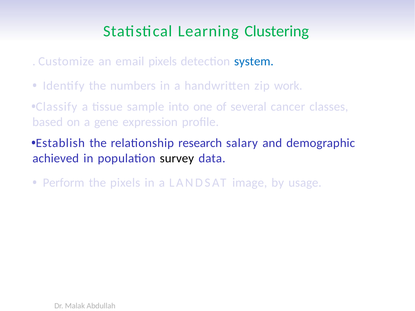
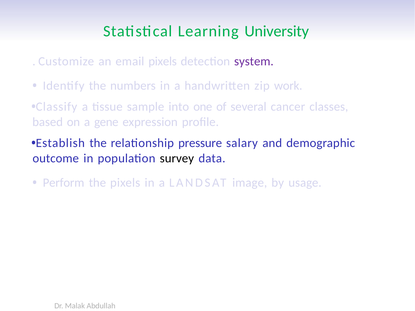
Clustering: Clustering -> University (277, 31)
system colour: blue -> purple (254, 62)
research: research -> pressure (200, 143)
achieved: achieved -> outcome (56, 159)
